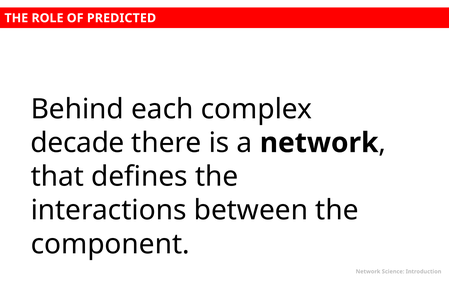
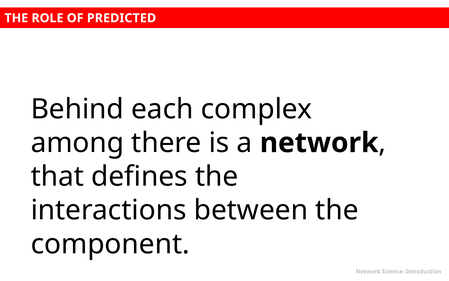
decade: decade -> among (77, 143)
